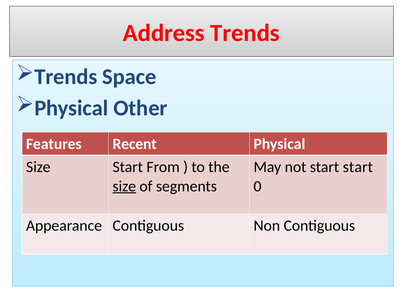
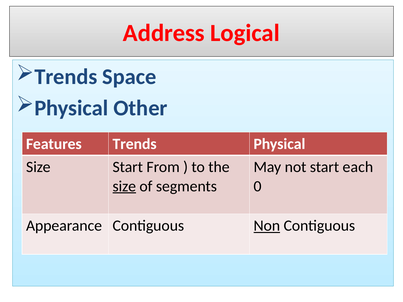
Address Trends: Trends -> Logical (245, 33)
Features Recent: Recent -> Trends (135, 144)
start start: start -> each (358, 167)
Non underline: none -> present (267, 226)
